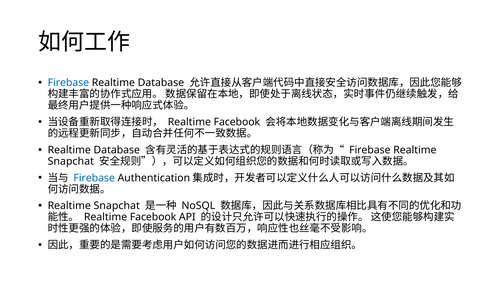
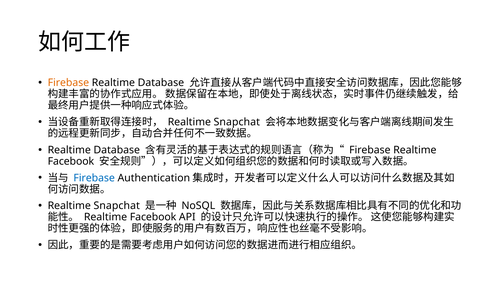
Firebase colour: blue -> orange (68, 83)
Facebook: Facebook -> Snapchat (237, 122)
Snapchat: Snapchat -> Facebook (71, 161)
